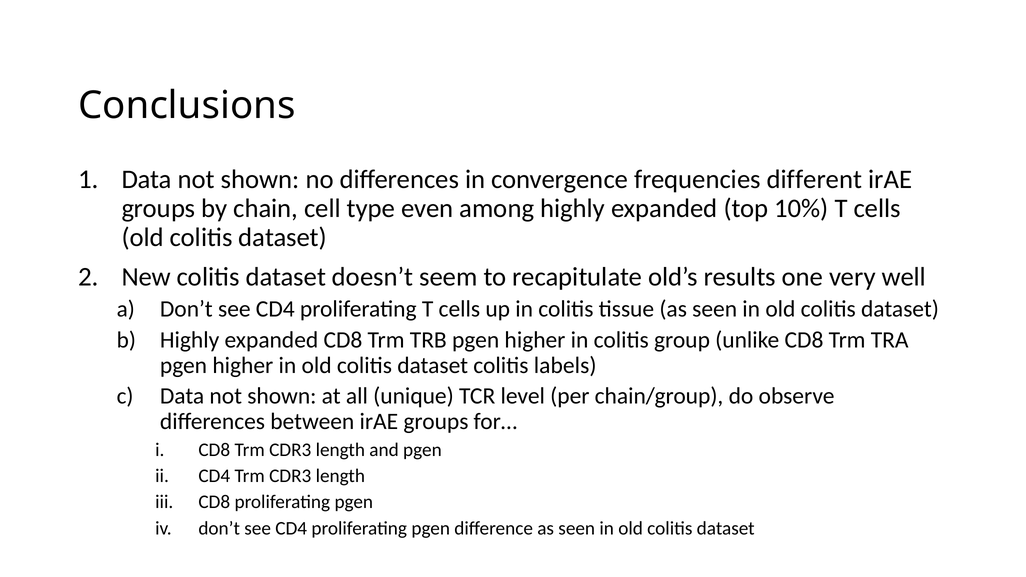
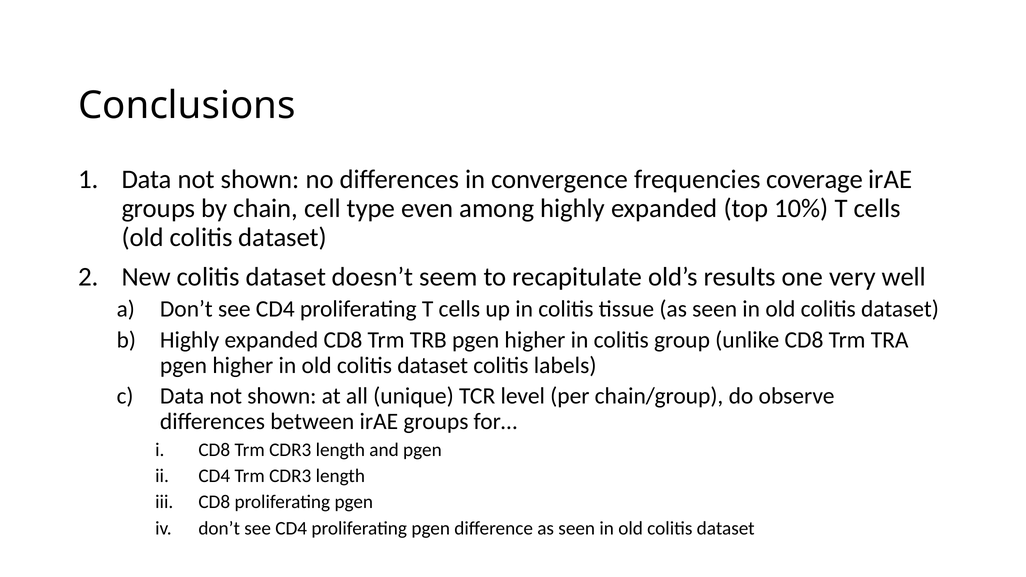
different: different -> coverage (815, 180)
